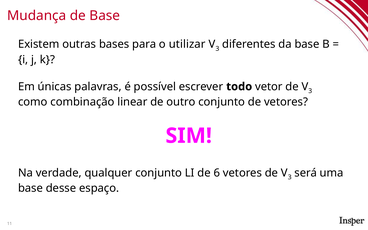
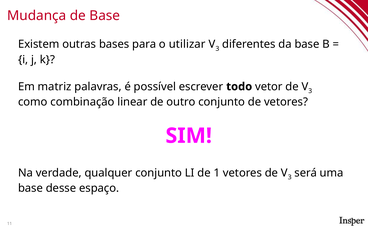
únicas: únicas -> matriz (55, 87)
6: 6 -> 1 (217, 173)
